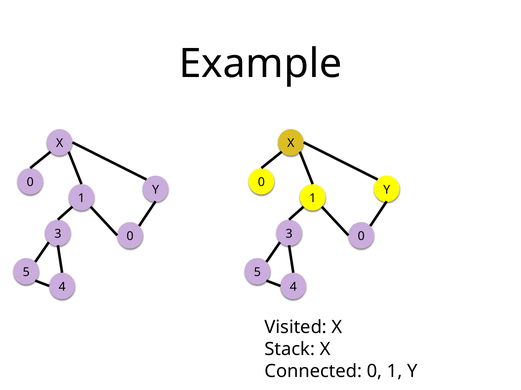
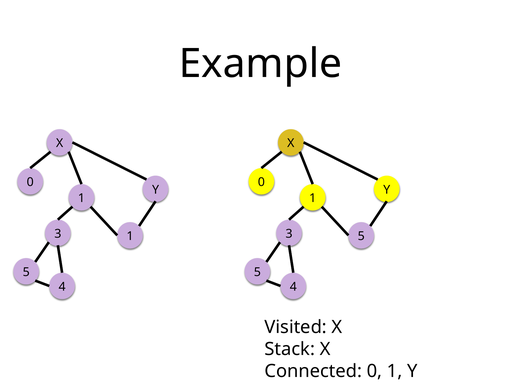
0: 0 -> 1 (130, 237)
0: 0 -> 5 (361, 237)
